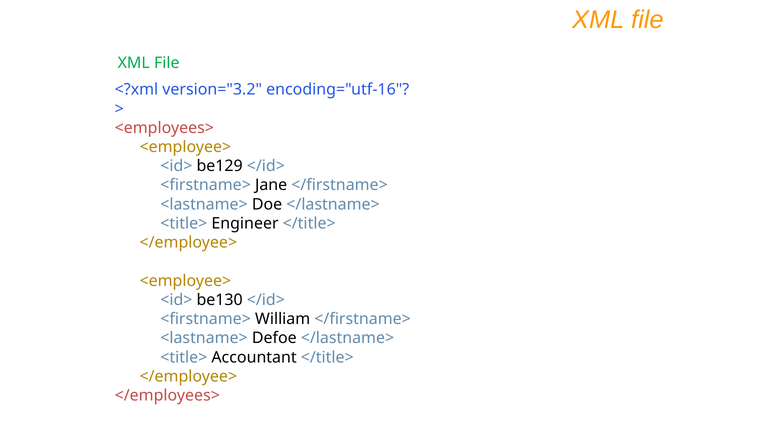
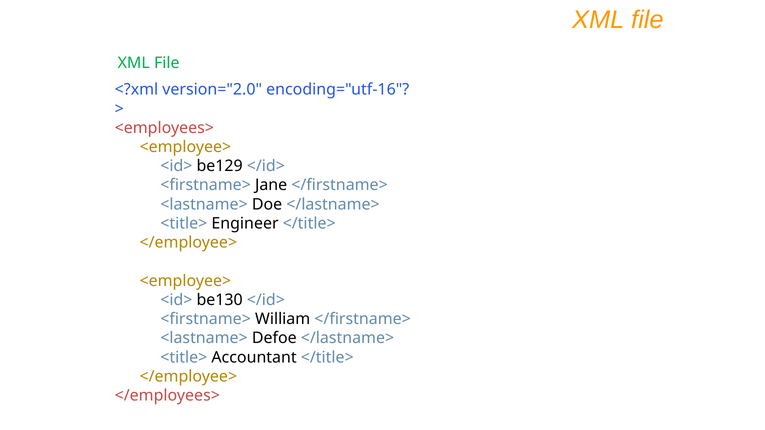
version="3.2: version="3.2 -> version="2.0 (212, 90)
